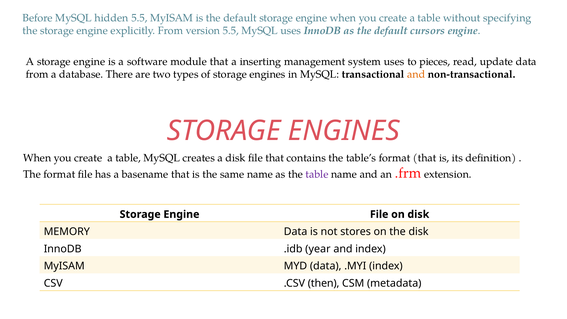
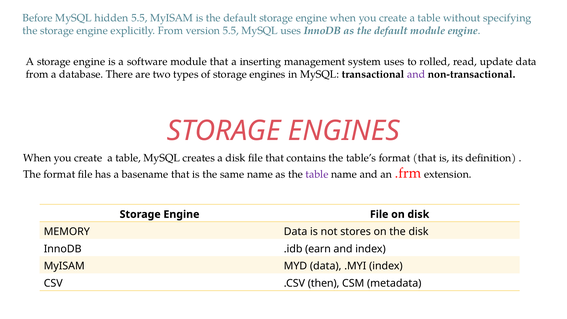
default cursors: cursors -> module (428, 31)
pieces: pieces -> rolled (435, 62)
and colour: orange -> purple (416, 74)
year: year -> earn (318, 249)
